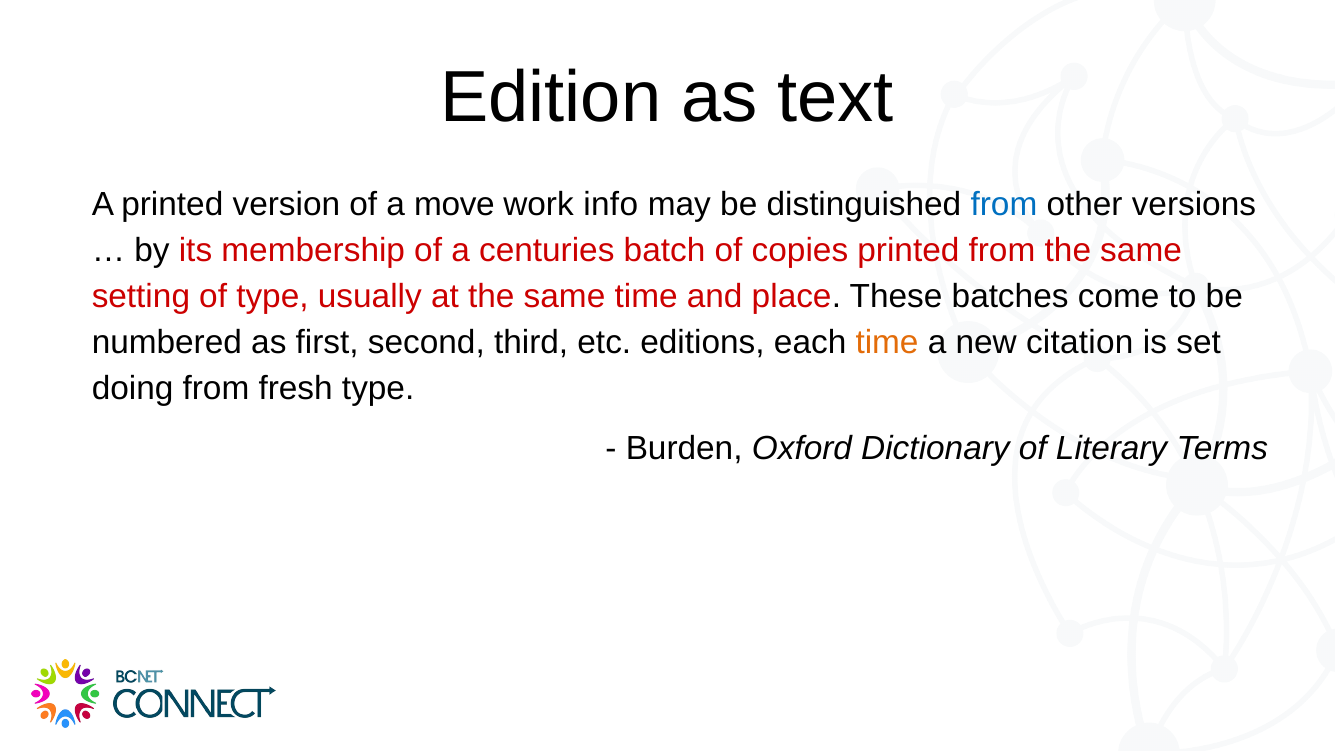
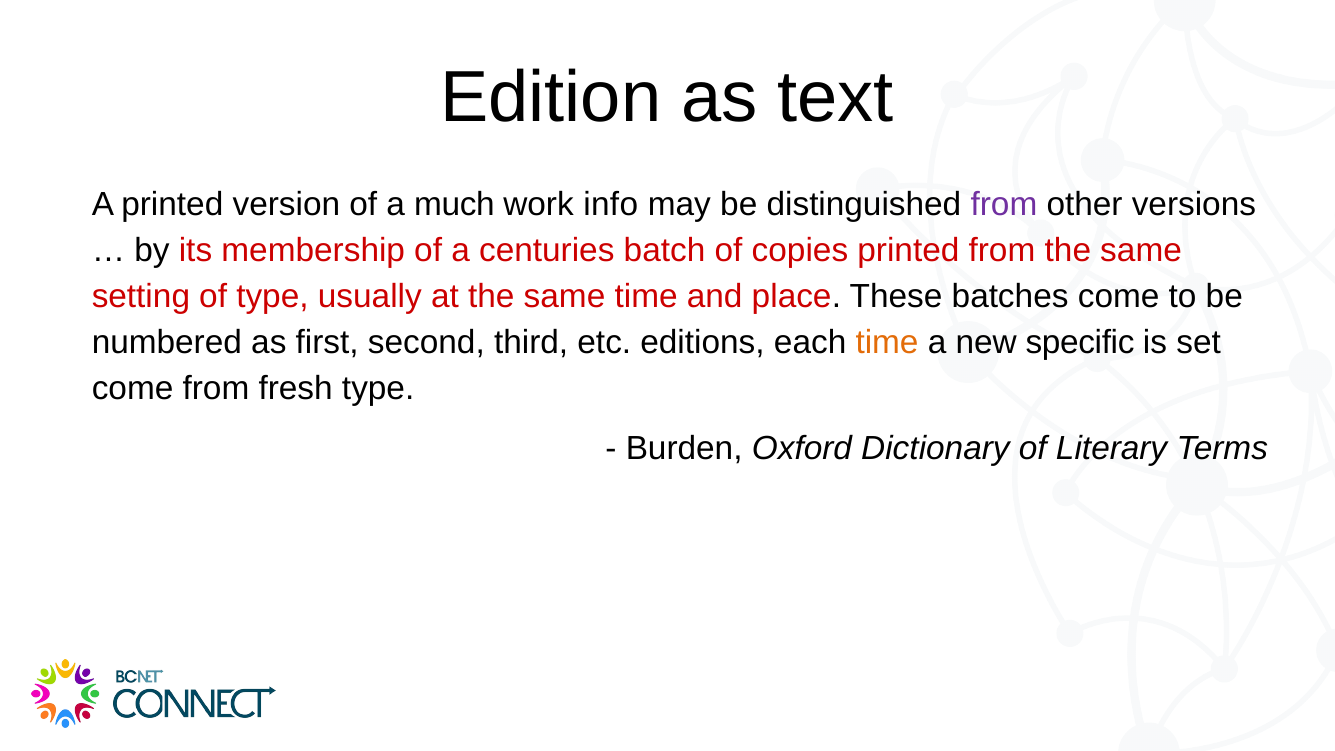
move: move -> much (454, 204)
from colour: blue -> purple (1004, 204)
citation: citation -> specific (1080, 342)
doing: doing -> come (133, 388)
